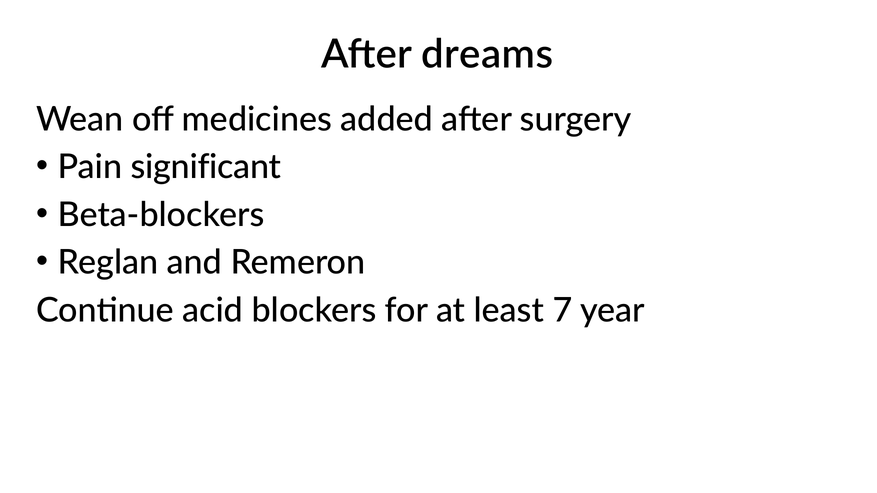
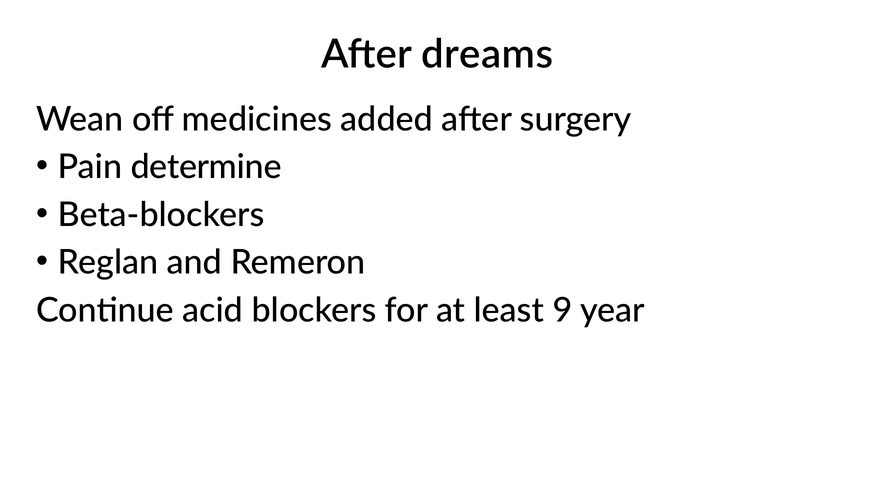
significant: significant -> determine (206, 167)
7: 7 -> 9 (563, 311)
